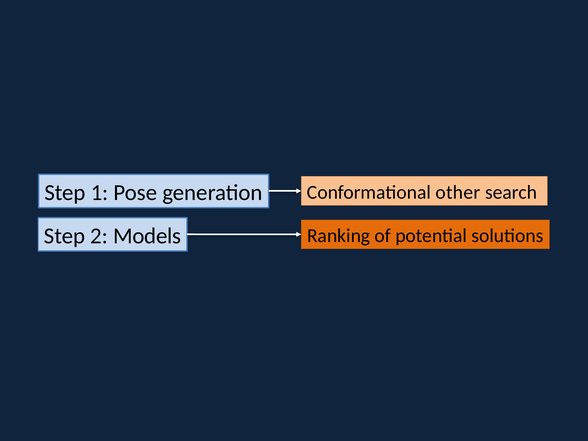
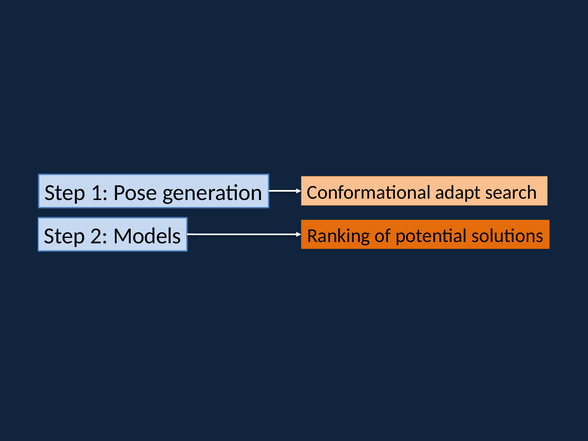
other: other -> adapt (458, 192)
